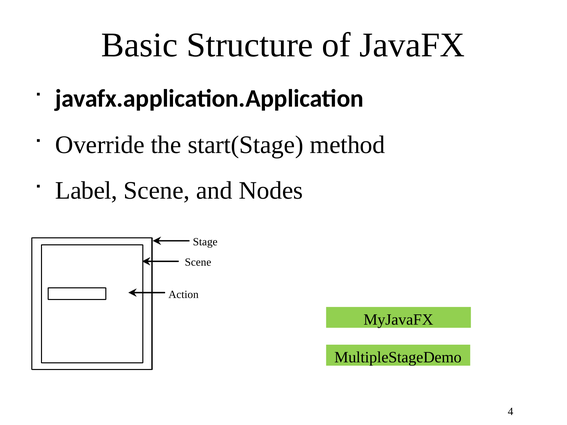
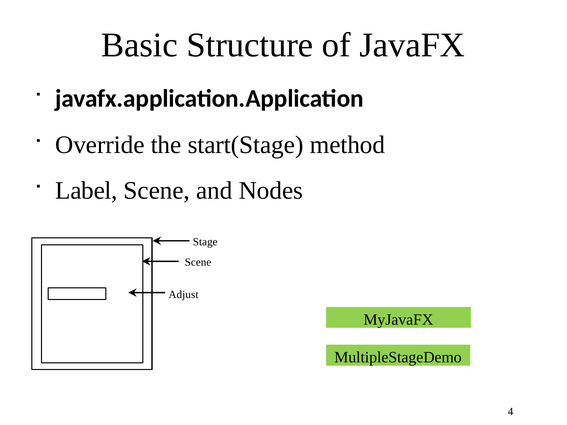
Action: Action -> Adjust (184, 295)
